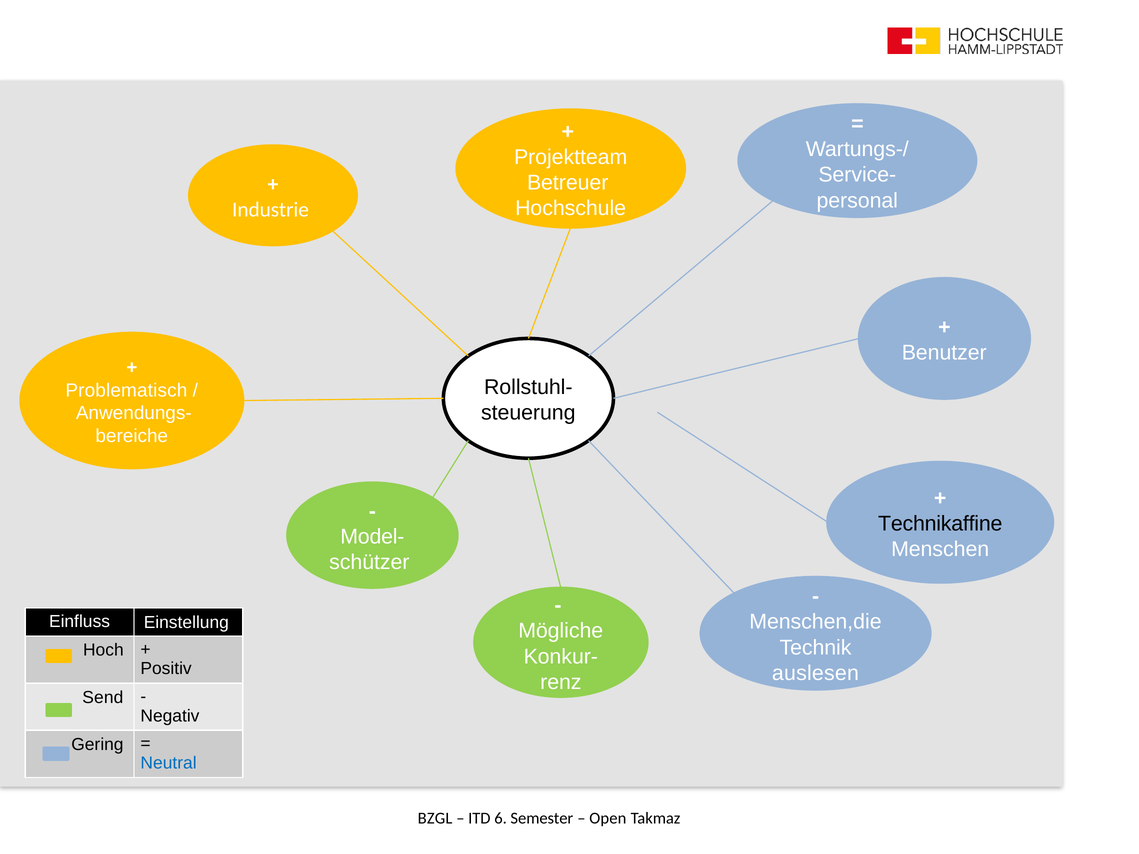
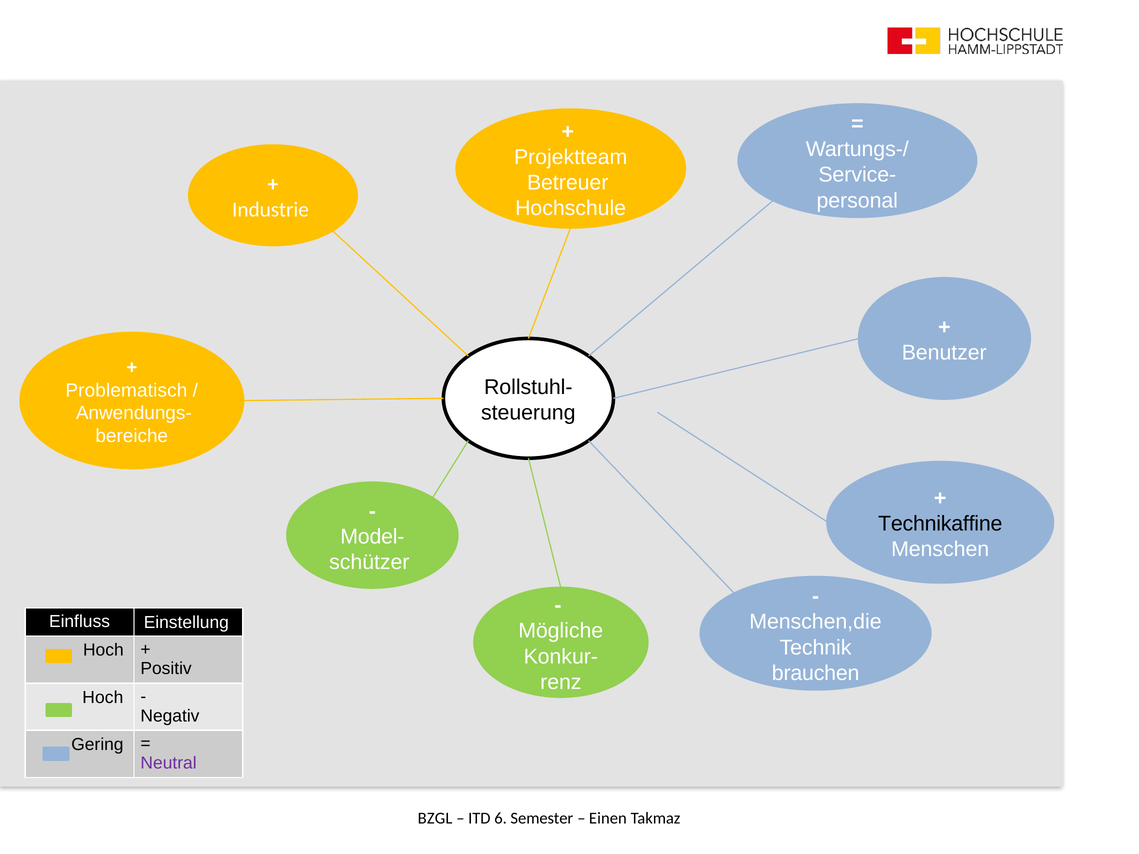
auslesen: auslesen -> brauchen (816, 673)
Send: Send -> Hoch (103, 698)
Neutral colour: blue -> purple (169, 763)
Open: Open -> Einen (608, 819)
